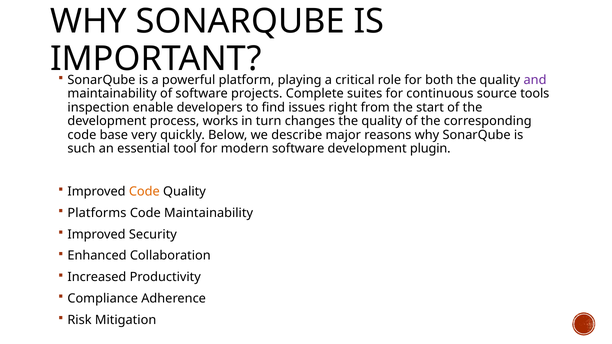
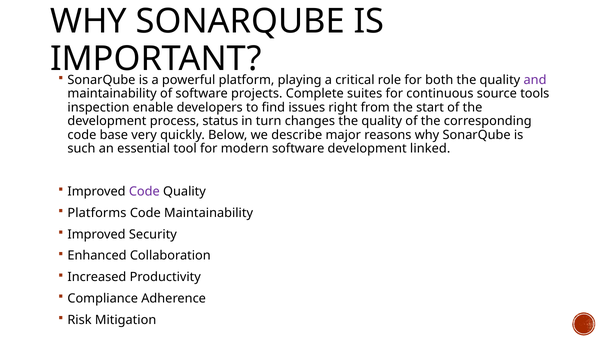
works: works -> status (220, 121)
plugin: plugin -> linked (430, 149)
Code colour: orange -> purple (144, 192)
